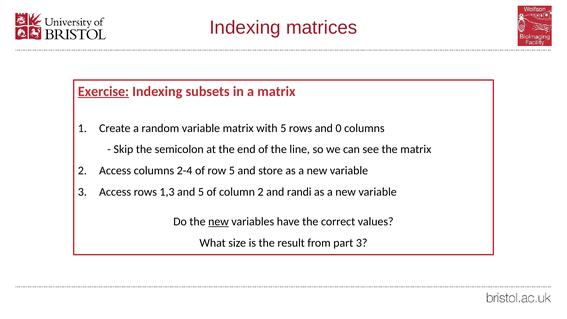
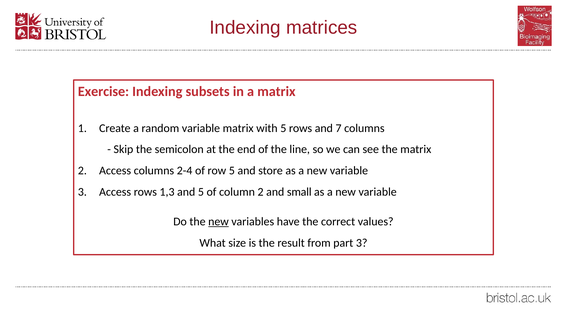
Exercise underline: present -> none (103, 91)
0: 0 -> 7 (339, 128)
randi: randi -> small (299, 192)
